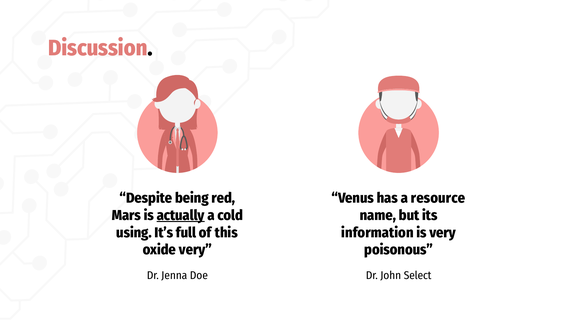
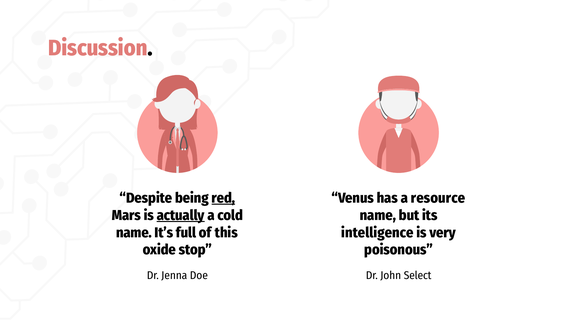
red underline: none -> present (223, 198)
using: using -> name (134, 233)
information: information -> intelligence (377, 233)
oxide very: very -> stop (195, 250)
